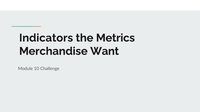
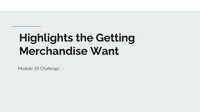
Indicators: Indicators -> Highlights (46, 38)
Metrics: Metrics -> Getting (115, 38)
